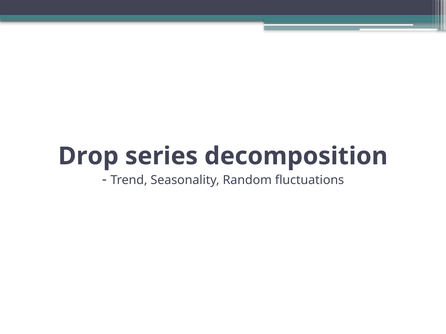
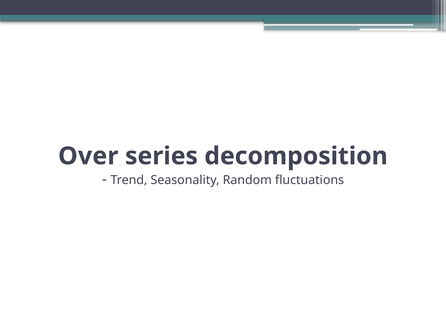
Drop: Drop -> Over (88, 156)
